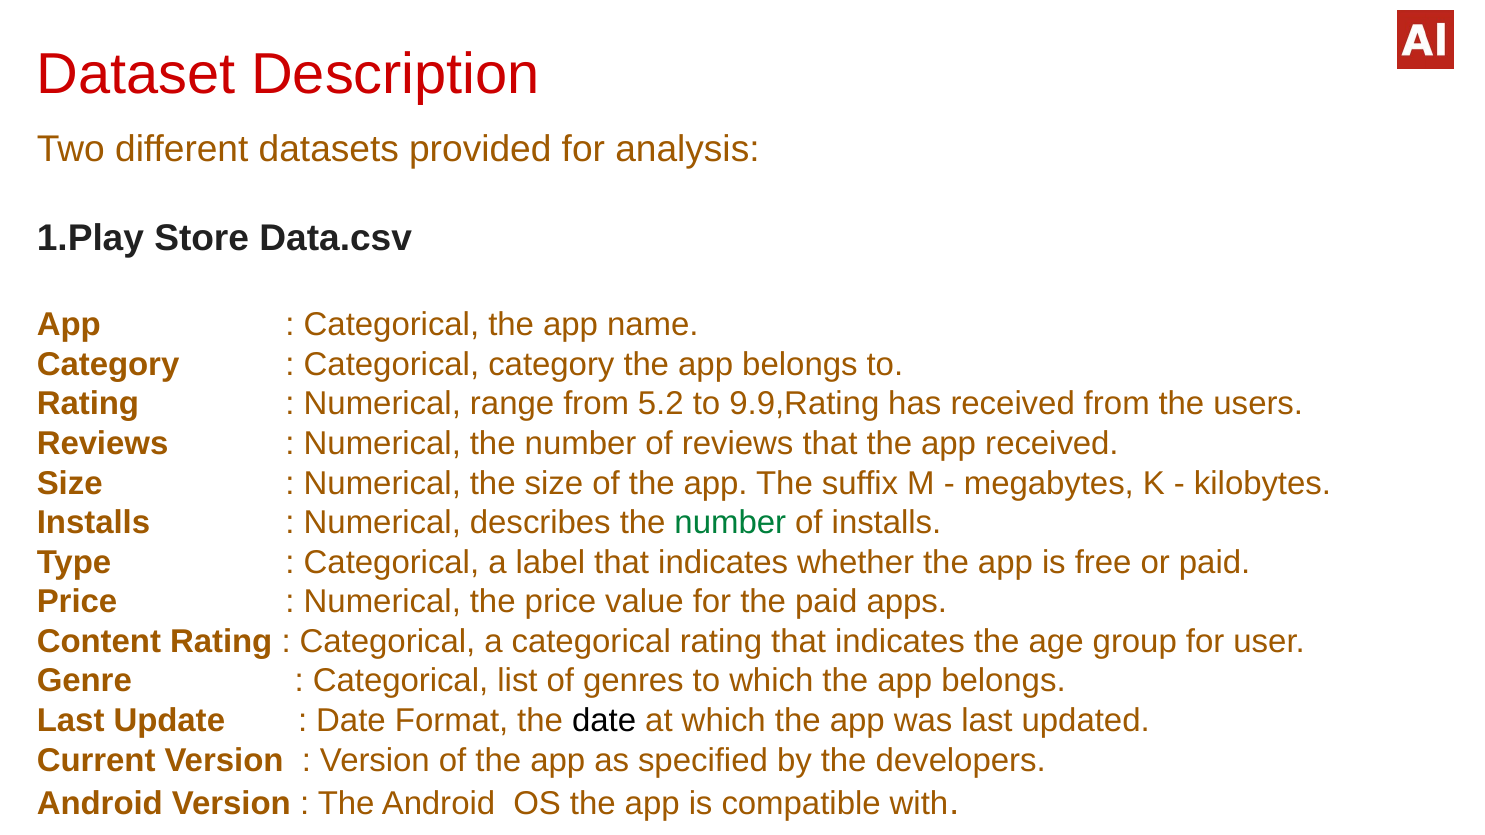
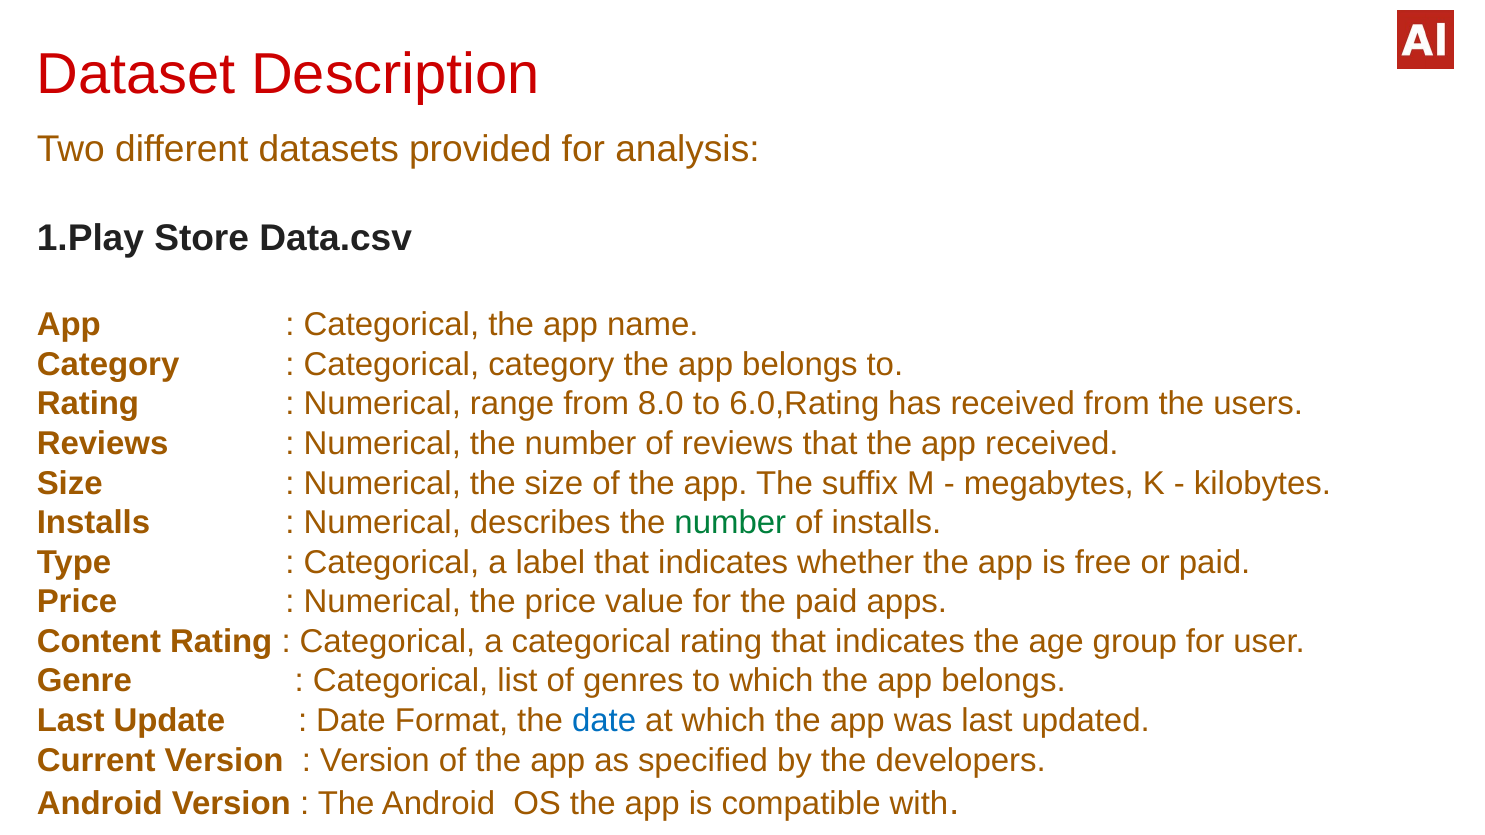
5.2: 5.2 -> 8.0 (661, 404)
9.9,Rating: 9.9,Rating -> 6.0,Rating (804, 404)
date colour: black -> blue (604, 721)
